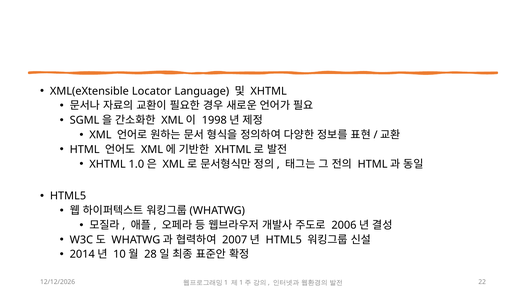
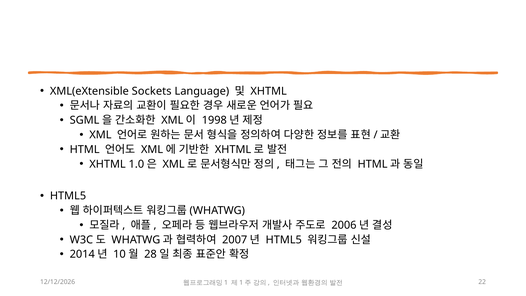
Locator: Locator -> Sockets (152, 91)
